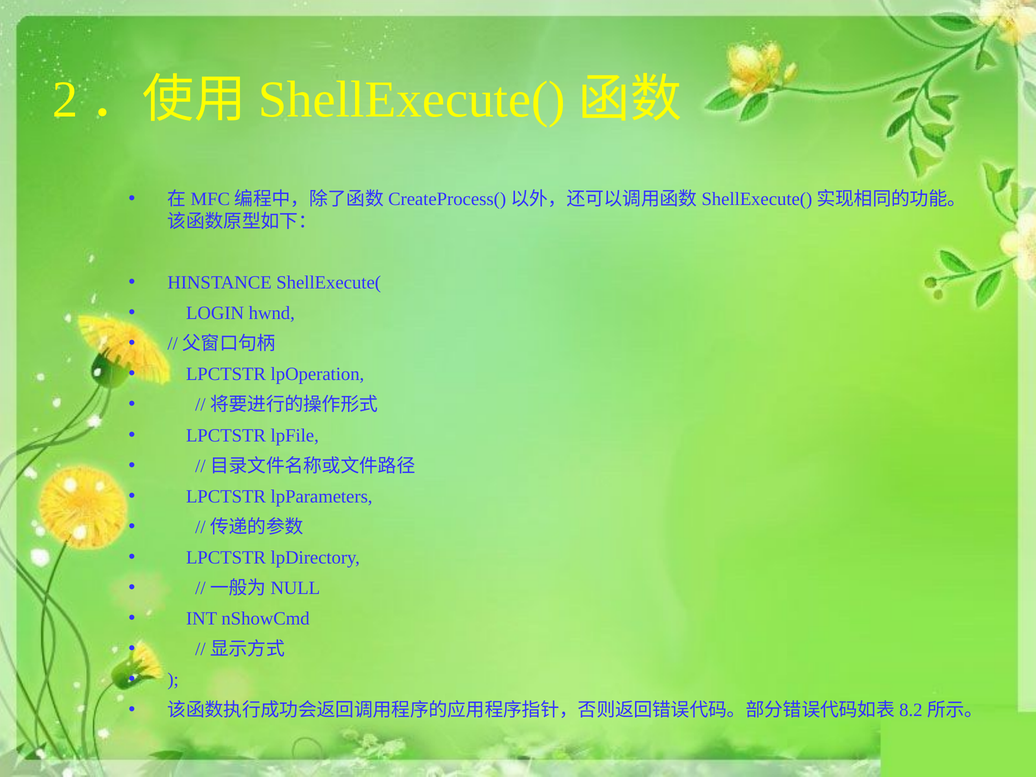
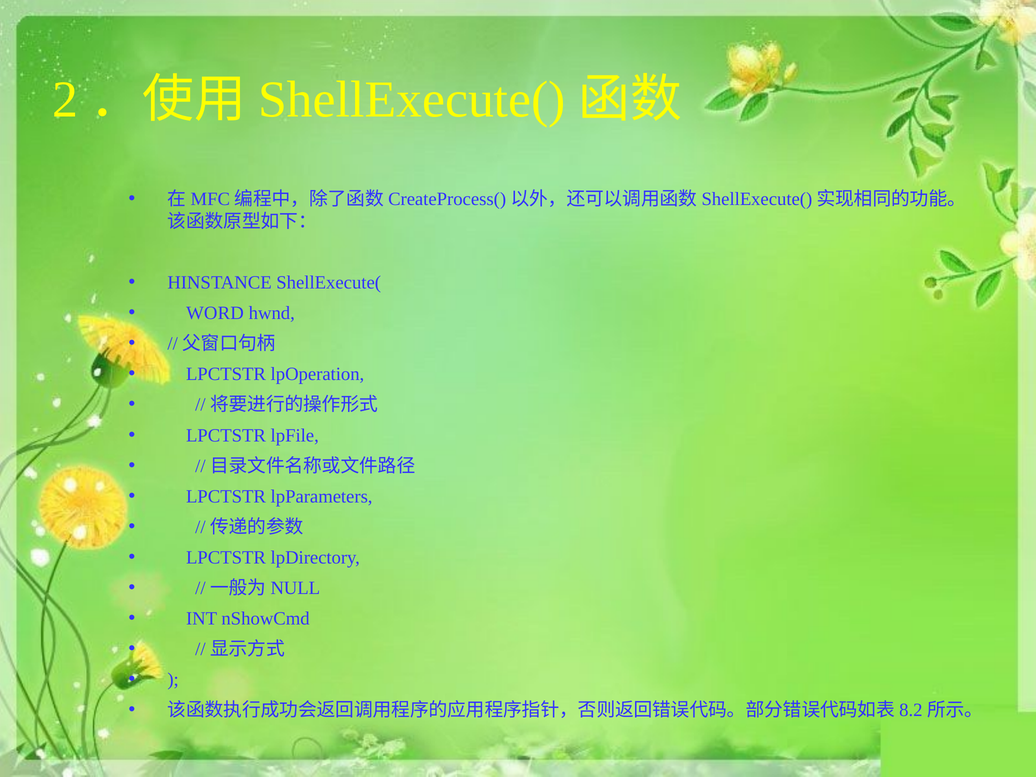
LOGIN: LOGIN -> WORD (215, 313)
